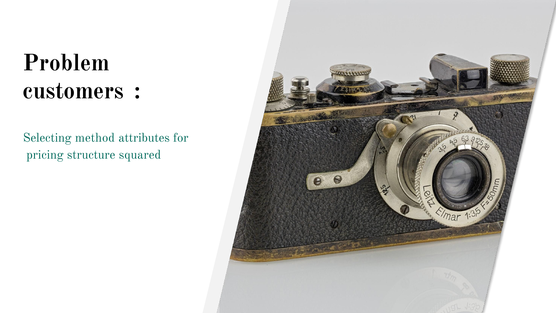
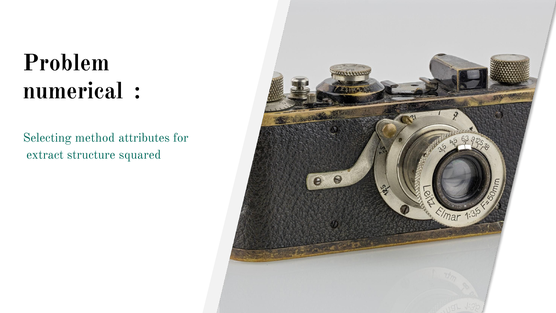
customers: customers -> numerical (73, 91)
pricing: pricing -> extract (45, 155)
